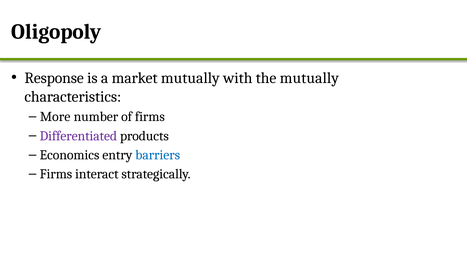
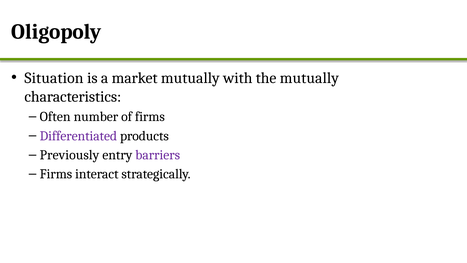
Response: Response -> Situation (54, 78)
More: More -> Often (55, 117)
Economics: Economics -> Previously (70, 155)
barriers colour: blue -> purple (158, 155)
